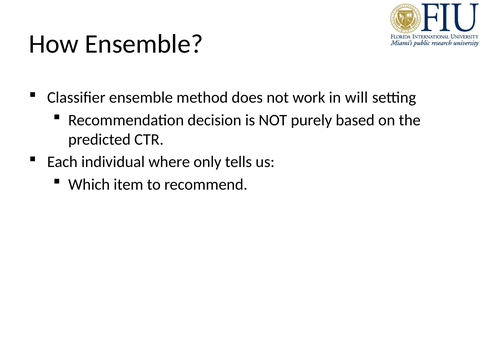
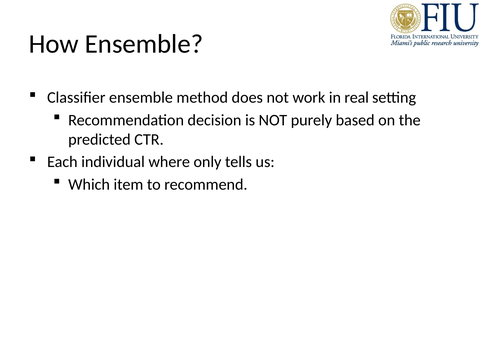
will: will -> real (357, 98)
